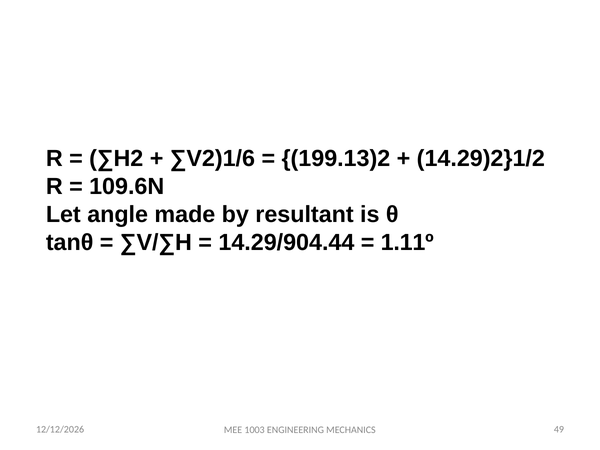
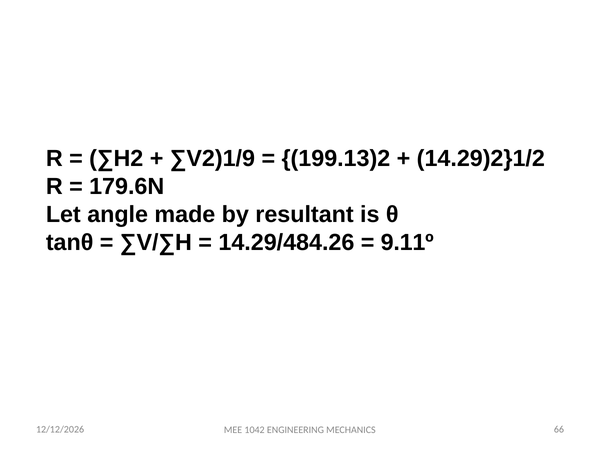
∑V2)1/6: ∑V2)1/6 -> ∑V2)1/9 (212, 159)
109.6N: 109.6N -> 179.6N (127, 187)
14.29/904.44: 14.29/904.44 -> 14.29/484.26 (286, 243)
1.11º: 1.11º -> 9.11º (407, 243)
1003: 1003 -> 1042 (255, 430)
49: 49 -> 66 (559, 430)
